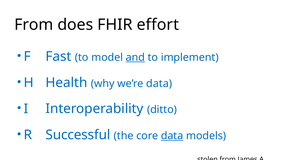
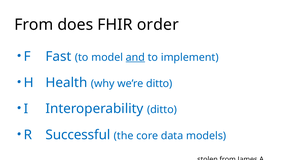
effort: effort -> order (158, 25)
we’re data: data -> ditto (159, 84)
data underline: present -> none (172, 136)
